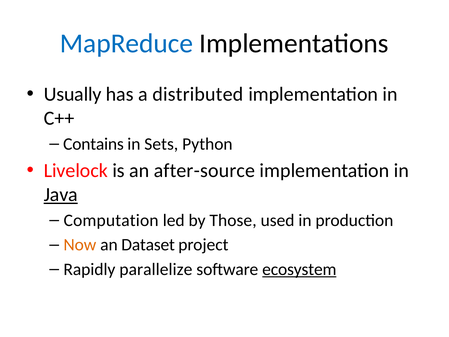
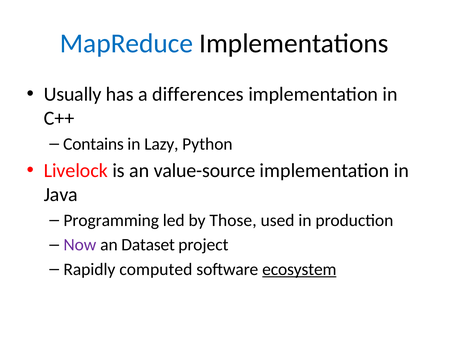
distributed: distributed -> differences (198, 94)
Sets: Sets -> Lazy (161, 144)
after-source: after-source -> value-source (205, 171)
Java underline: present -> none (61, 195)
Computation: Computation -> Programming (111, 220)
Now colour: orange -> purple (80, 245)
parallelize: parallelize -> computed (156, 269)
